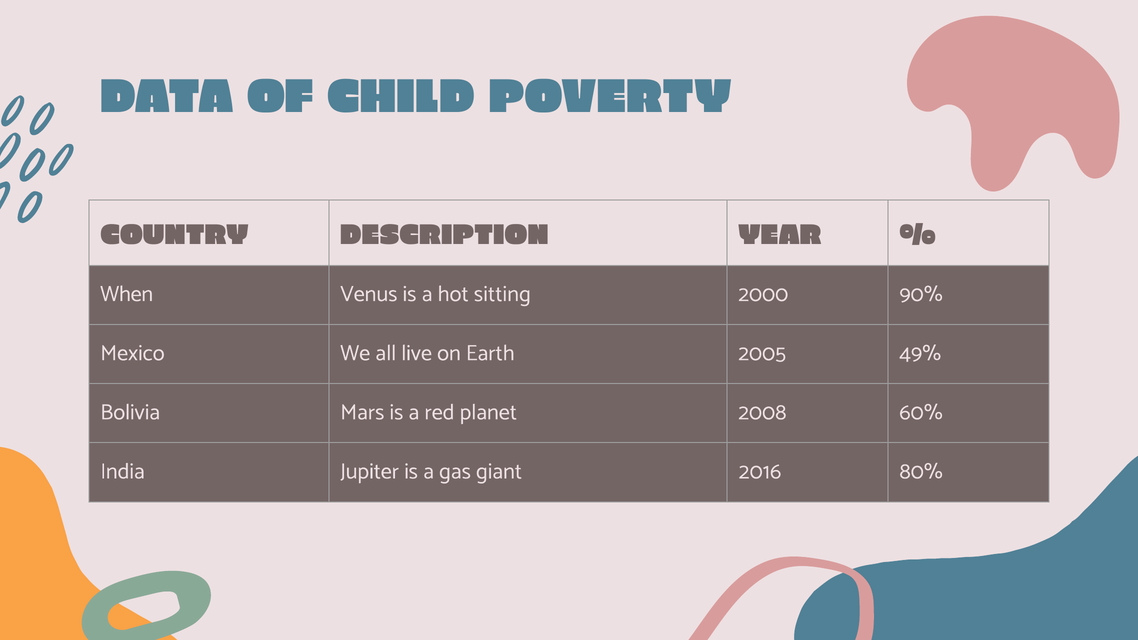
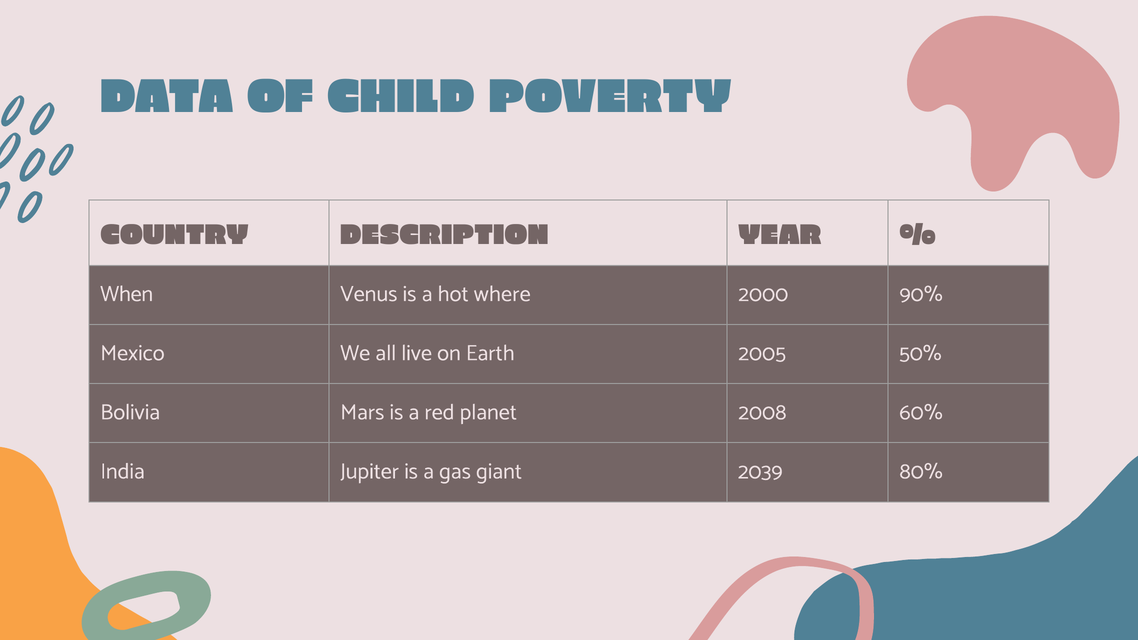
sitting: sitting -> where (502, 294)
49%: 49% -> 50% (920, 353)
2016: 2016 -> 2039 (760, 471)
